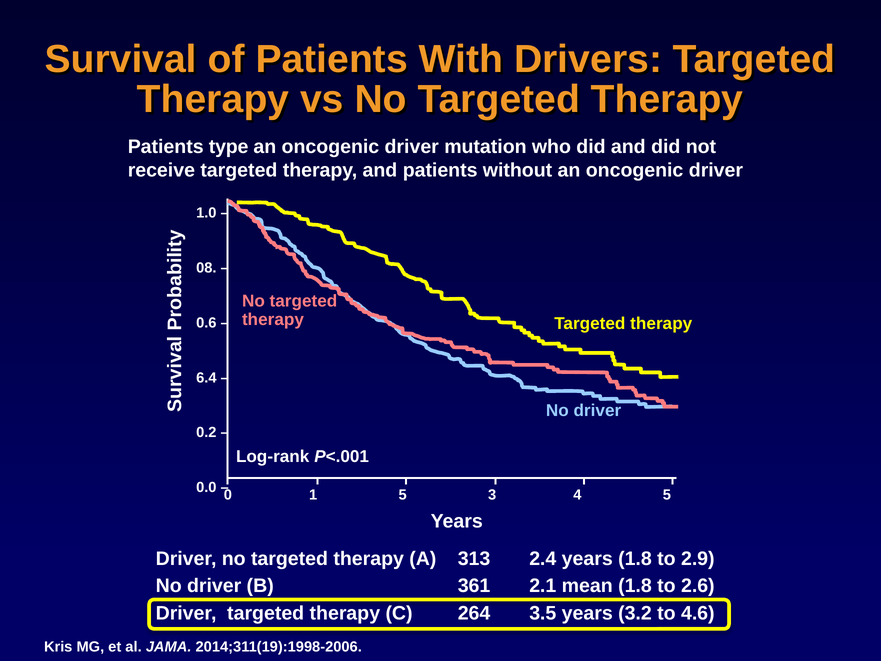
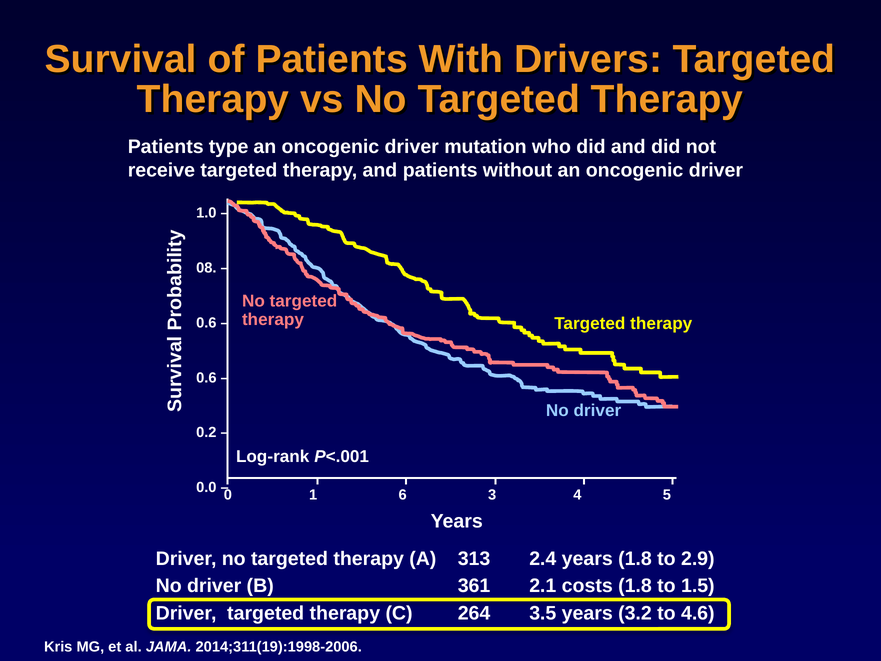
6.4: 6.4 -> 0.6 (206, 378)
1 5: 5 -> 6 (403, 494)
mean: mean -> costs (587, 586)
2.6: 2.6 -> 1.5 (698, 586)
